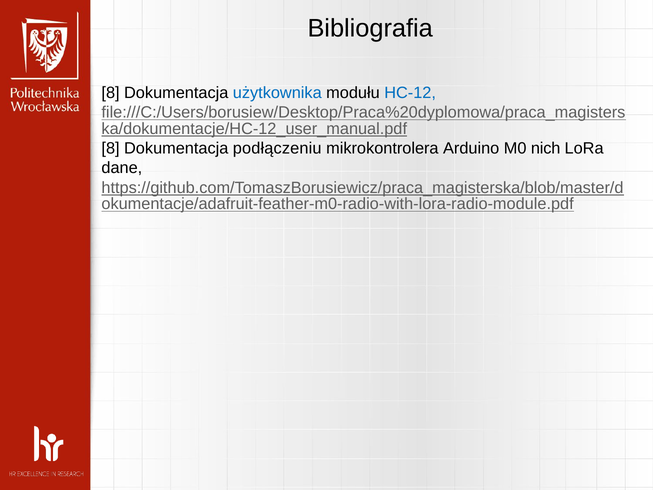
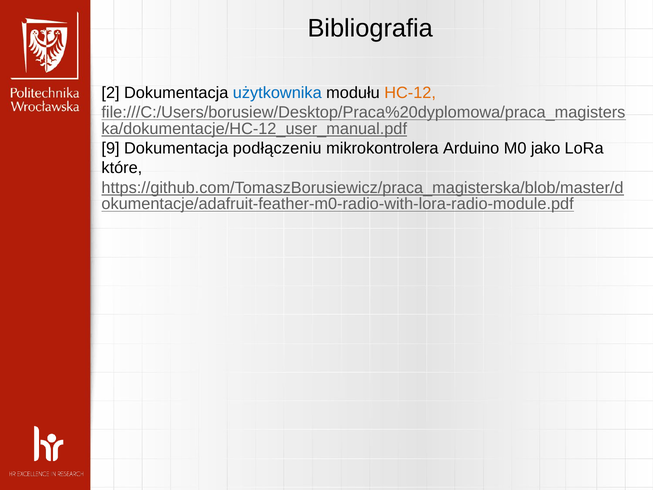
8: 8 -> 2 (111, 93)
HC-12 colour: blue -> orange (410, 93)
8: 8 -> 9 (111, 148)
nich: nich -> jako (546, 148)
dane: dane -> które (122, 168)
